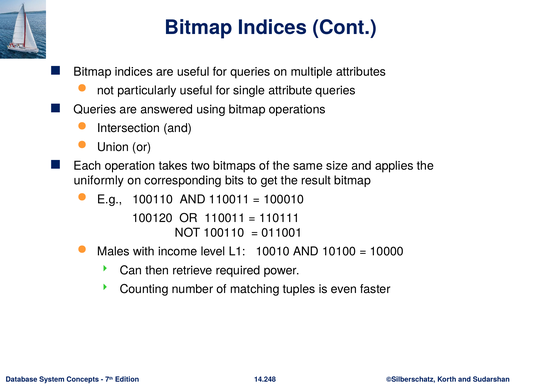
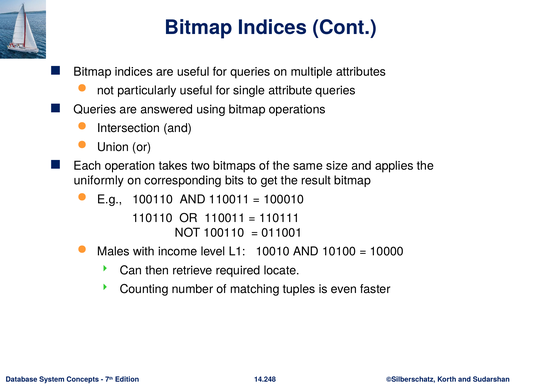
100120: 100120 -> 110110 (152, 218)
power: power -> locate (282, 271)
